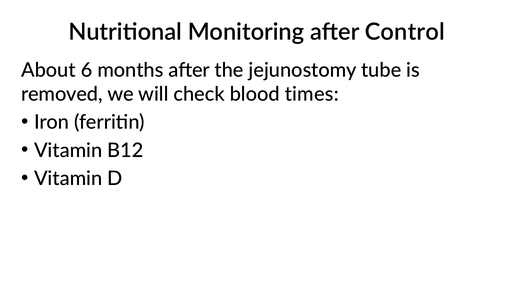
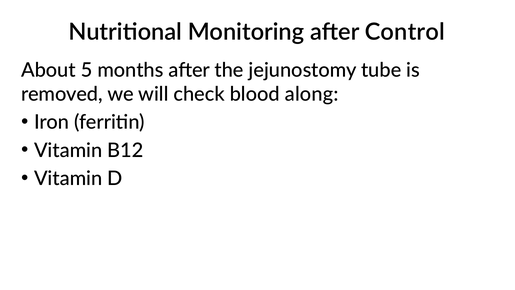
6: 6 -> 5 (87, 70)
times: times -> along (312, 94)
